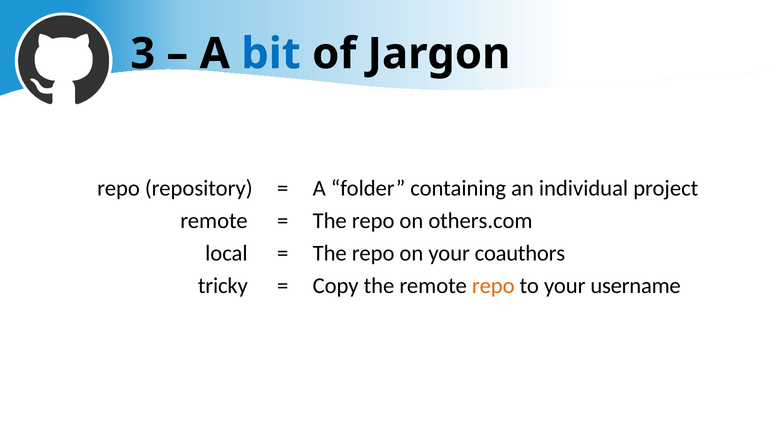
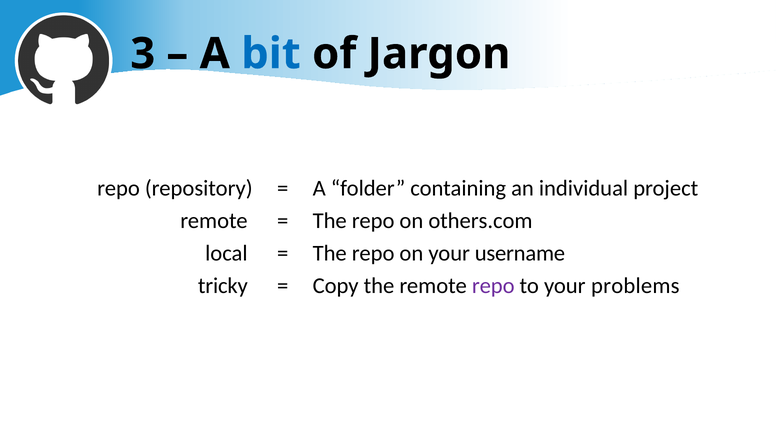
coauthors: coauthors -> username (520, 254)
repo colour: orange -> purple (493, 286)
username: username -> problems (635, 286)
